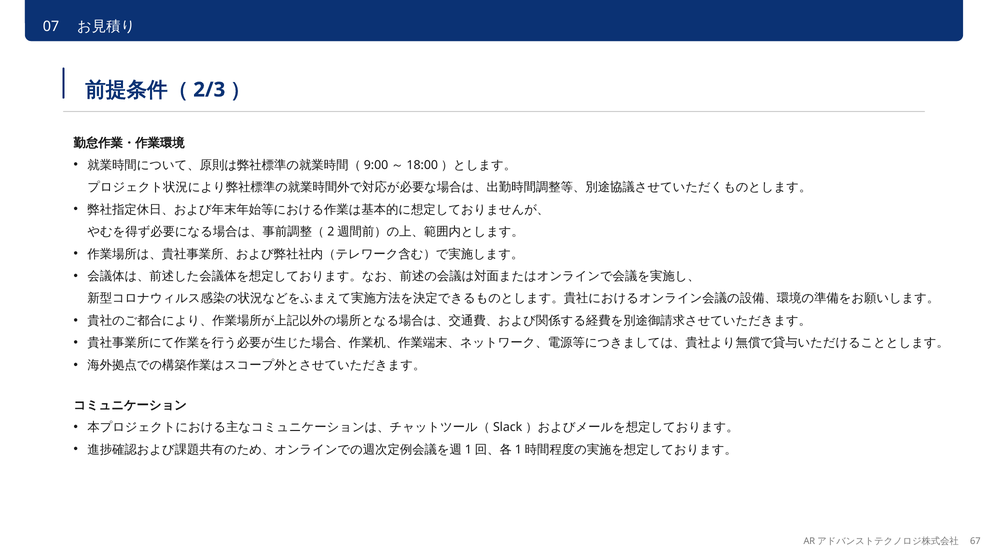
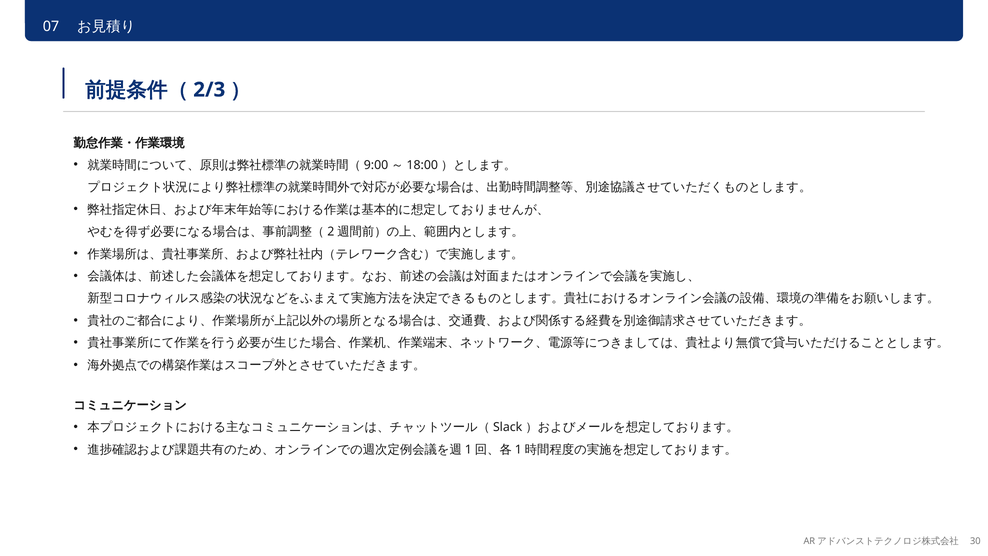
67: 67 -> 30 (975, 541)
